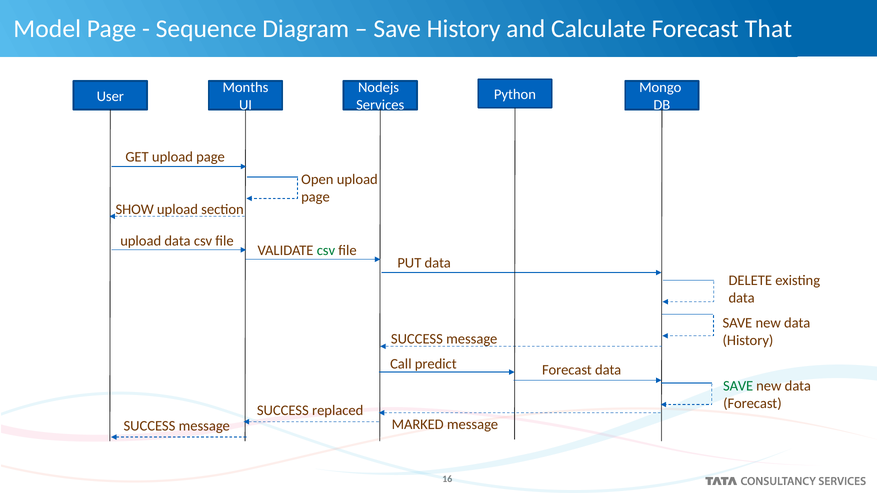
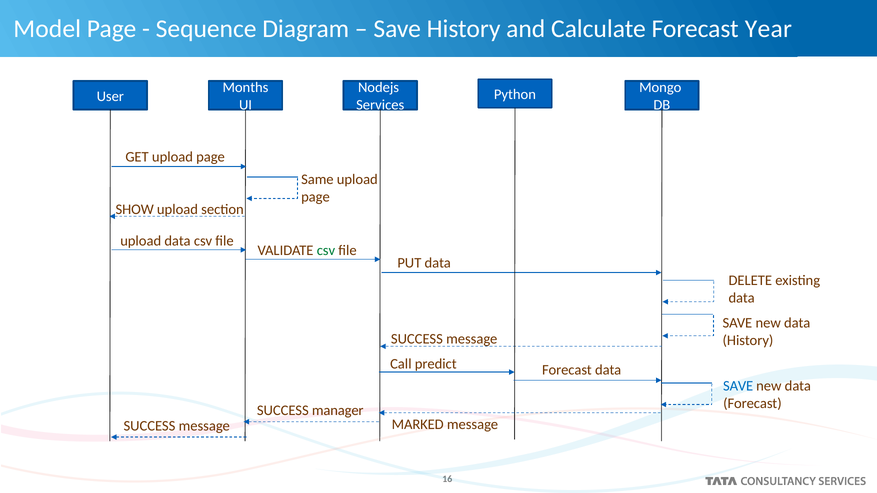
That: That -> Year (768, 29)
Open: Open -> Same (317, 179)
SAVE colour: green -> blue (738, 386)
replaced: replaced -> manager (338, 411)
